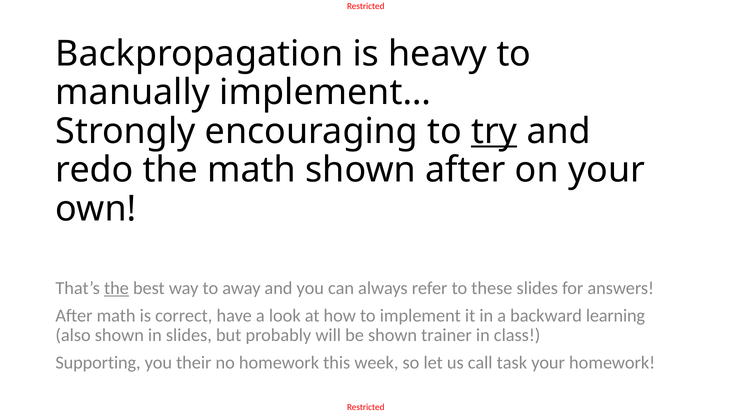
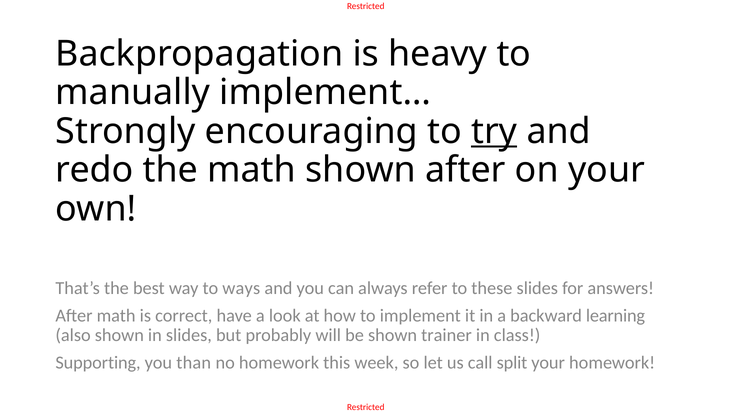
the underline: present -> none (116, 288)
away: away -> ways (241, 288)
their: their -> than (194, 363)
task: task -> split (512, 363)
